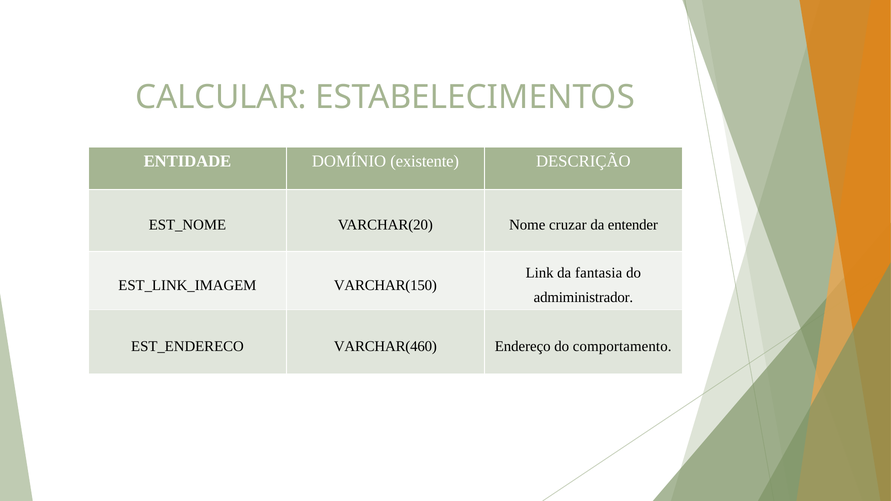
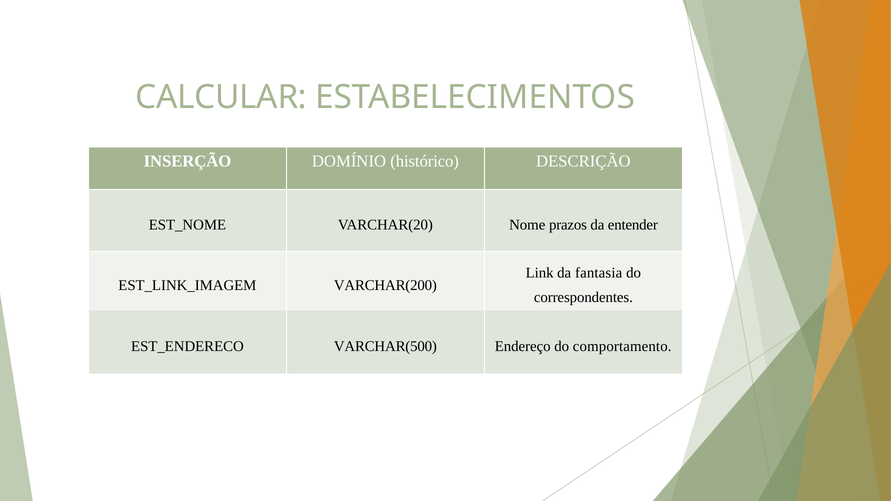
ENTIDADE: ENTIDADE -> INSERÇÃO (187, 161)
existente: existente -> histórico (425, 161)
cruzar: cruzar -> prazos (568, 225)
VARCHAR(150: VARCHAR(150 -> VARCHAR(200 (385, 285)
admiministrador: admiministrador -> correspondentes (583, 298)
VARCHAR(460: VARCHAR(460 -> VARCHAR(500 (385, 346)
